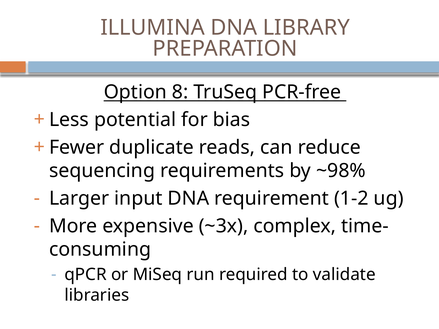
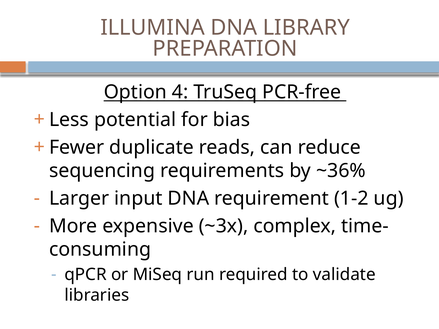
8: 8 -> 4 (180, 92)
~98%: ~98% -> ~36% (341, 171)
